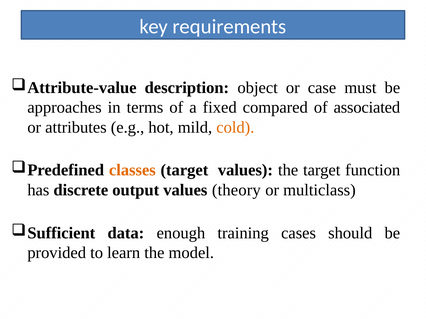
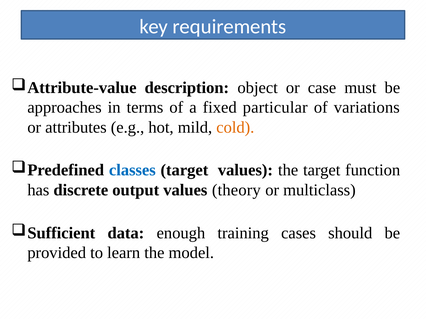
compared: compared -> particular (275, 108)
associated: associated -> variations (367, 108)
classes colour: orange -> blue (132, 170)
